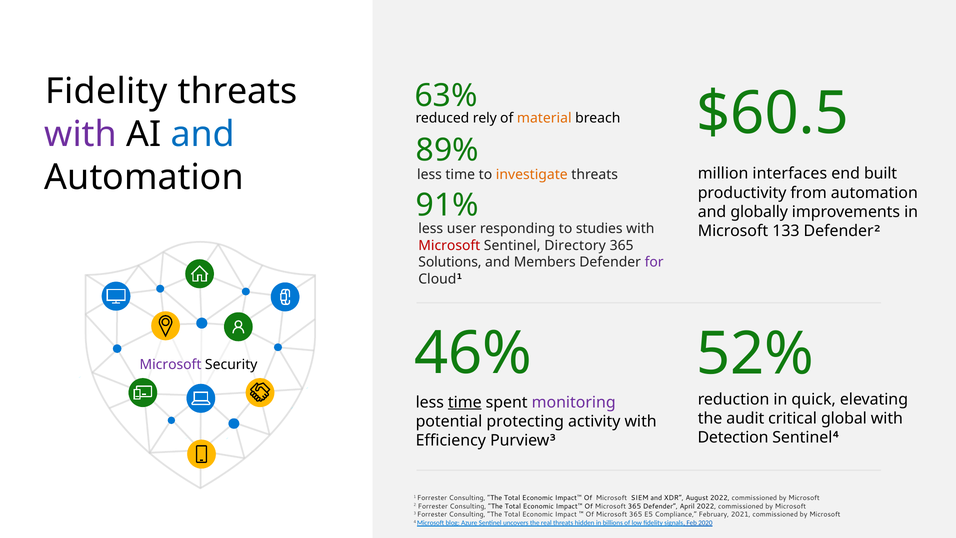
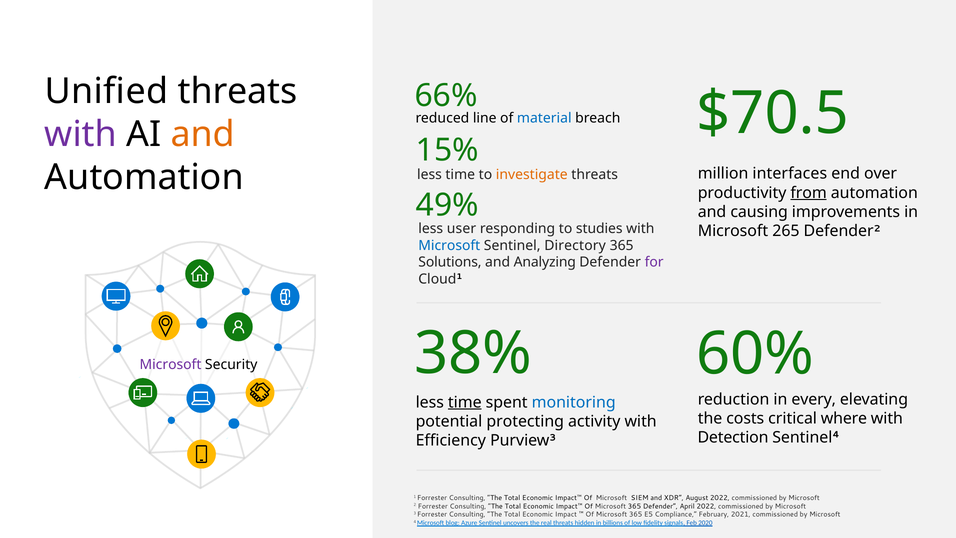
Fidelity: Fidelity -> Unified (106, 91)
63%: 63% -> 66% (446, 96)
$60.5: $60.5 -> $70.5 (773, 113)
rely: rely -> line (485, 118)
material colour: orange -> blue (544, 118)
and colour: blue -> orange (203, 134)
89%: 89% -> 15% (447, 150)
built: built -> over (881, 174)
from underline: none -> present (809, 193)
91%: 91% -> 49% (447, 205)
globally: globally -> causing (759, 212)
133: 133 -> 265 (786, 231)
Microsoft colour: red -> blue (449, 245)
Members: Members -> Analyzing (545, 262)
46%: 46% -> 38% (473, 353)
52%: 52% -> 60% (755, 354)
quick: quick -> every (814, 399)
monitoring colour: purple -> blue (574, 402)
audit: audit -> costs (745, 418)
global: global -> where (844, 418)
